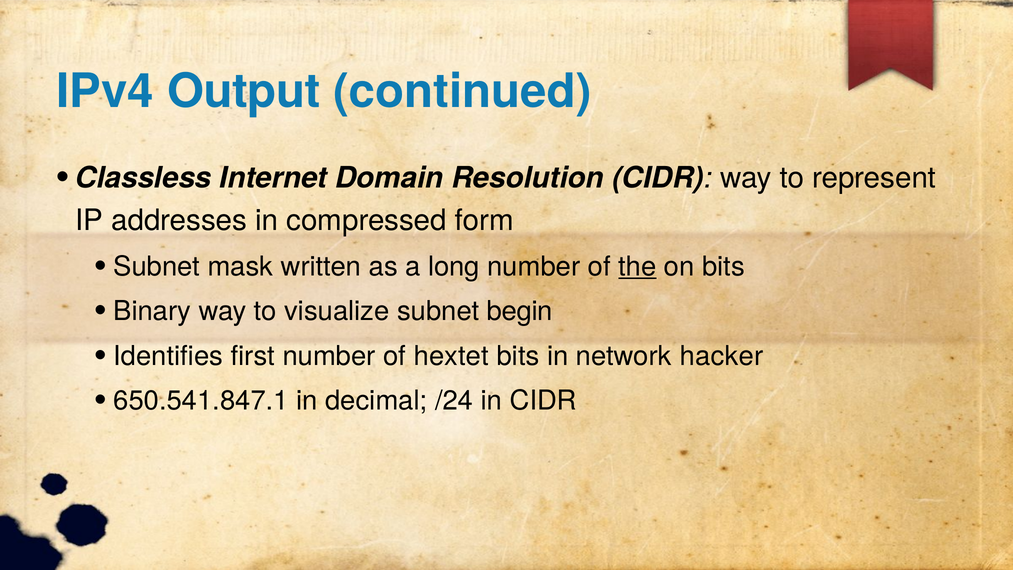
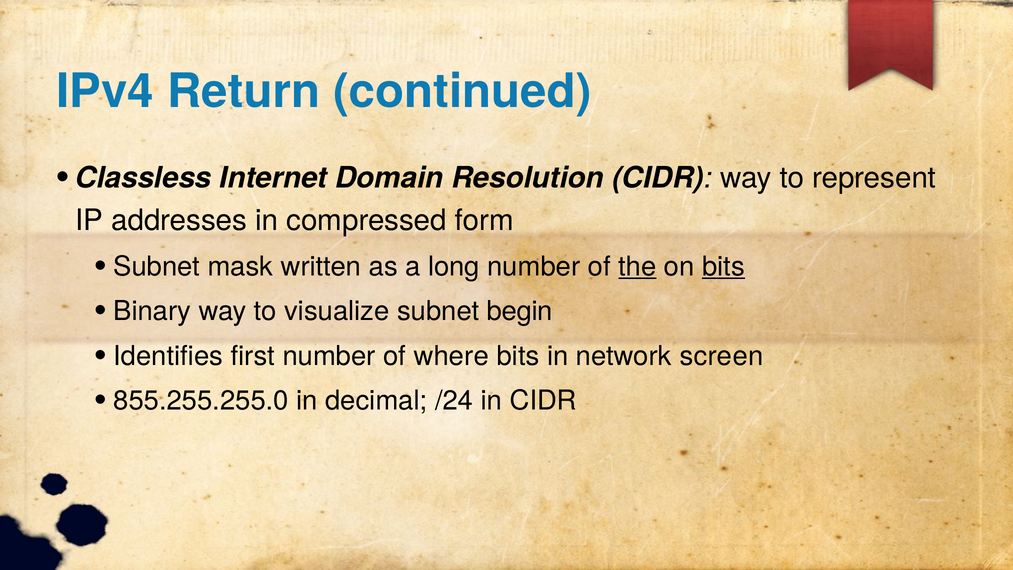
Output: Output -> Return (244, 91)
bits underline: none -> present (723, 267)
hextet: hextet -> where (451, 356)
hacker: hacker -> screen (721, 356)
650.541.847.1: 650.541.847.1 -> 855.255.255.0 (201, 401)
